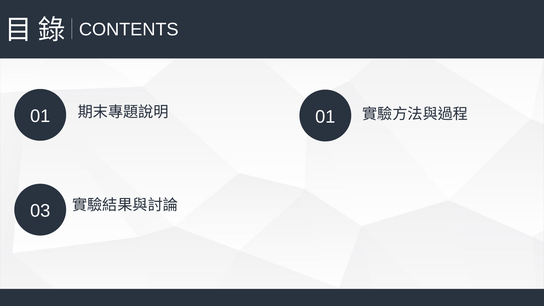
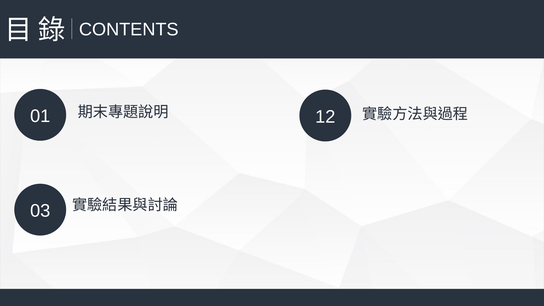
01: 01 -> 12 (325, 117)
